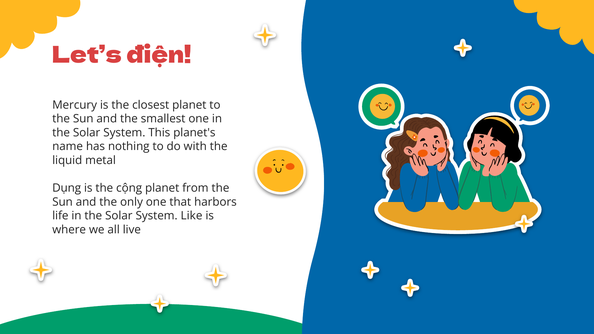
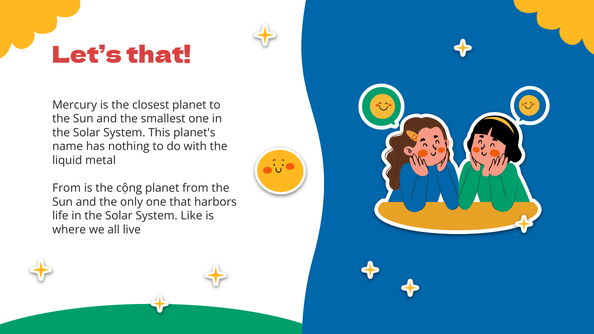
Let’s điện: điện -> that (159, 55)
Dụng: Dụng -> From (67, 188)
